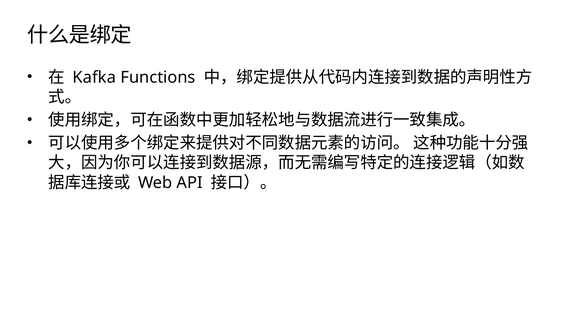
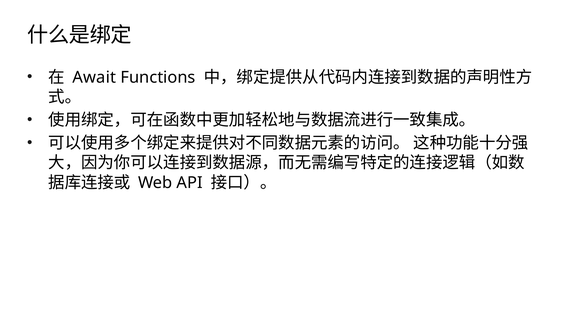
Kafka: Kafka -> Await (94, 77)
